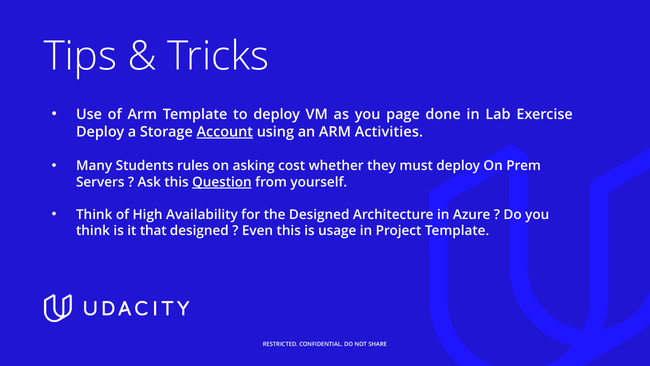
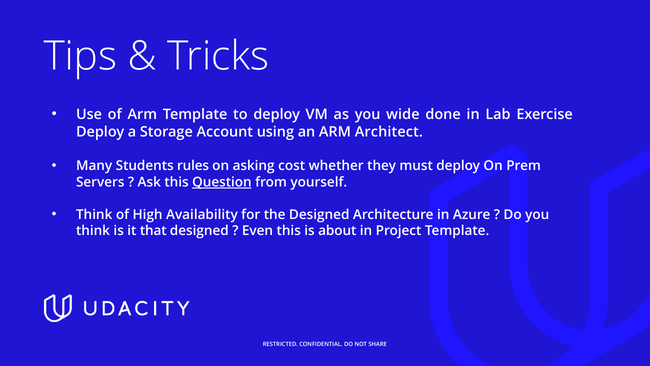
page: page -> wide (403, 114)
Account underline: present -> none (225, 132)
Activities: Activities -> Architect (389, 132)
usage: usage -> about (337, 231)
